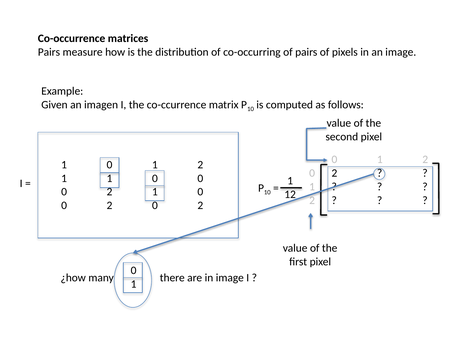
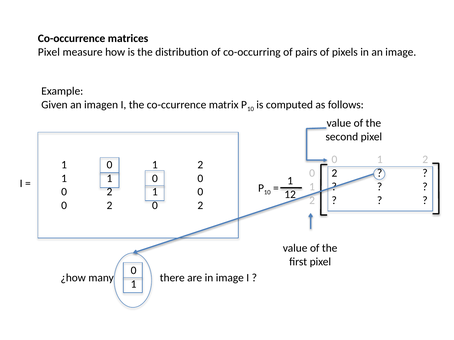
Pairs: Pairs -> Pixel (49, 52)
